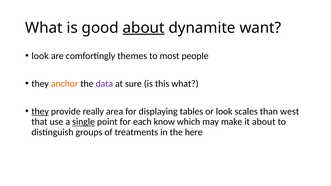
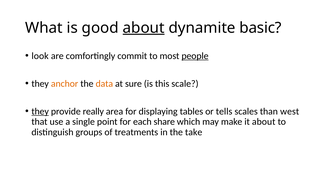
want: want -> basic (260, 28)
themes: themes -> commit (132, 56)
people underline: none -> present (195, 56)
data colour: purple -> orange (104, 84)
this what: what -> scale (185, 84)
or look: look -> tells (224, 111)
single underline: present -> none (84, 122)
know: know -> share (164, 122)
here: here -> take (194, 132)
